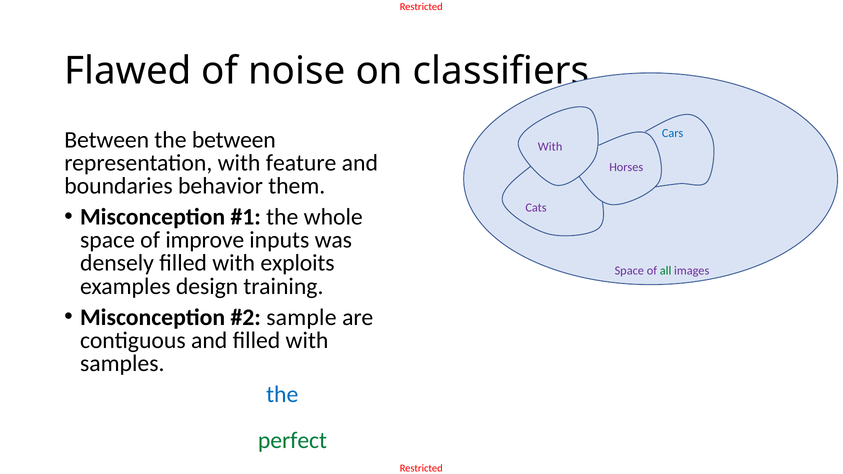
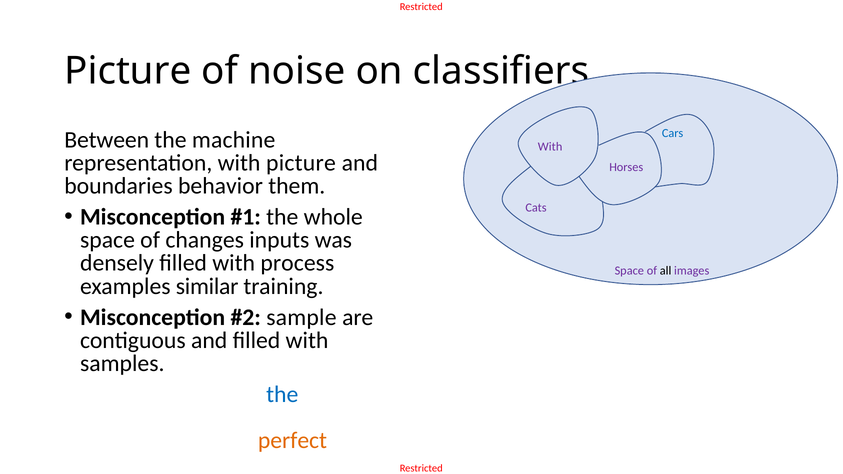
Flawed: Flawed -> Picture (128, 71)
the between: between -> machine (234, 140)
with feature: feature -> picture (301, 163)
improve: improve -> changes (205, 240)
exploits: exploits -> process (297, 263)
all colour: green -> black (666, 271)
design: design -> similar (207, 286)
perfect colour: green -> orange (292, 441)
